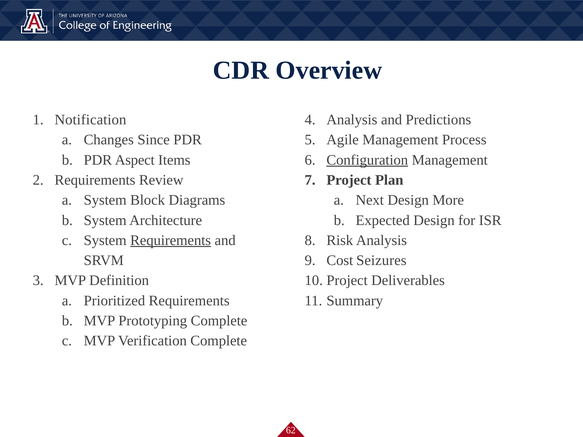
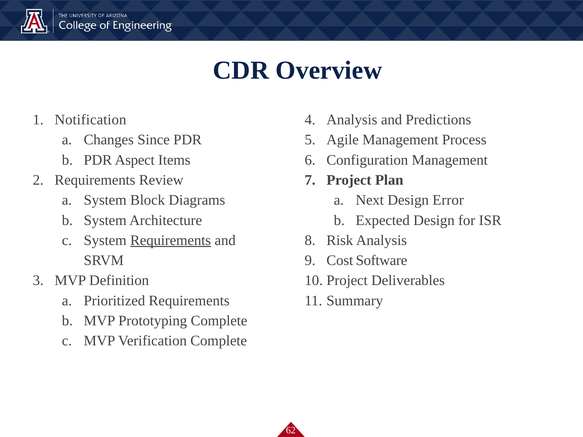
Configuration underline: present -> none (367, 160)
More: More -> Error (448, 200)
Seizures: Seizures -> Software (382, 261)
